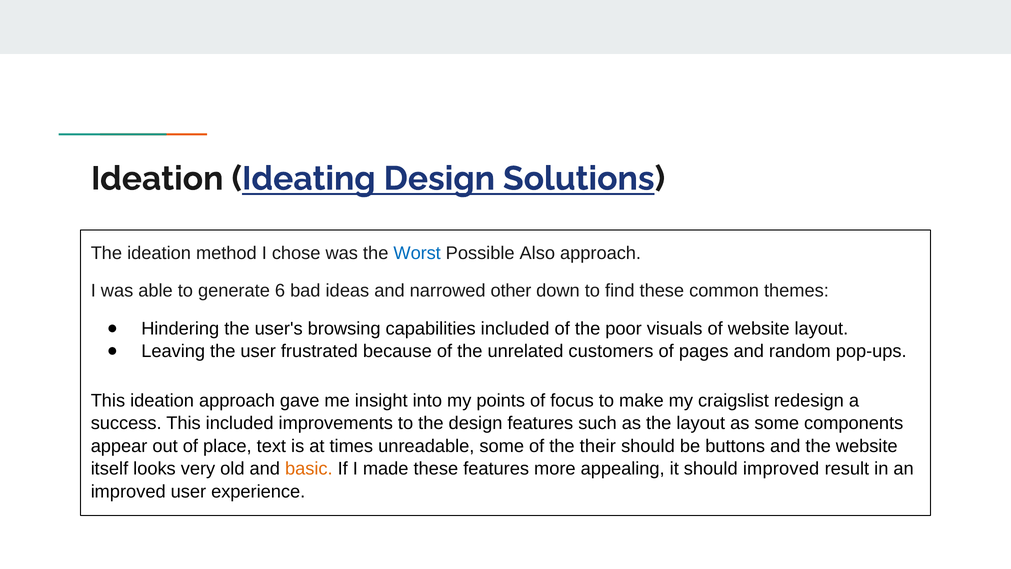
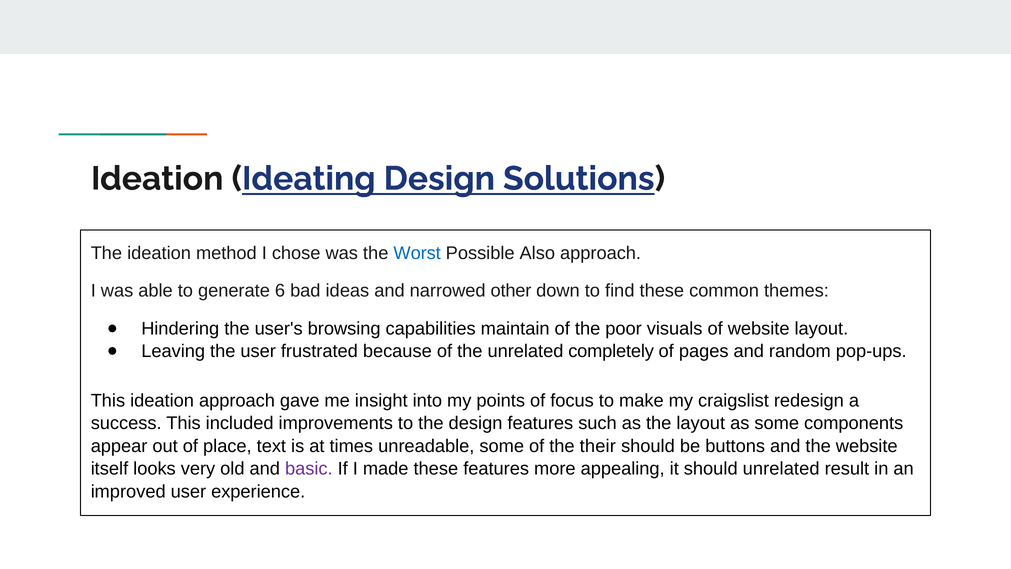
capabilities included: included -> maintain (515, 329)
customers: customers -> completely (611, 351)
basic colour: orange -> purple (309, 469)
should improved: improved -> unrelated (781, 469)
